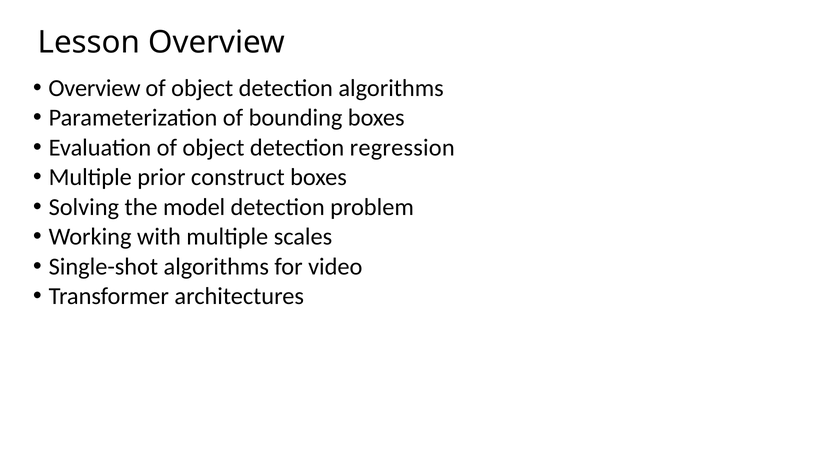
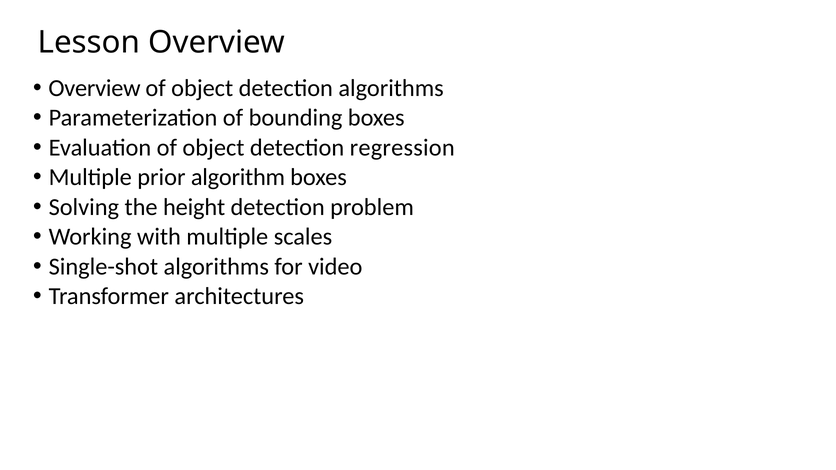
construct: construct -> algorithm (238, 177)
model: model -> height (194, 207)
